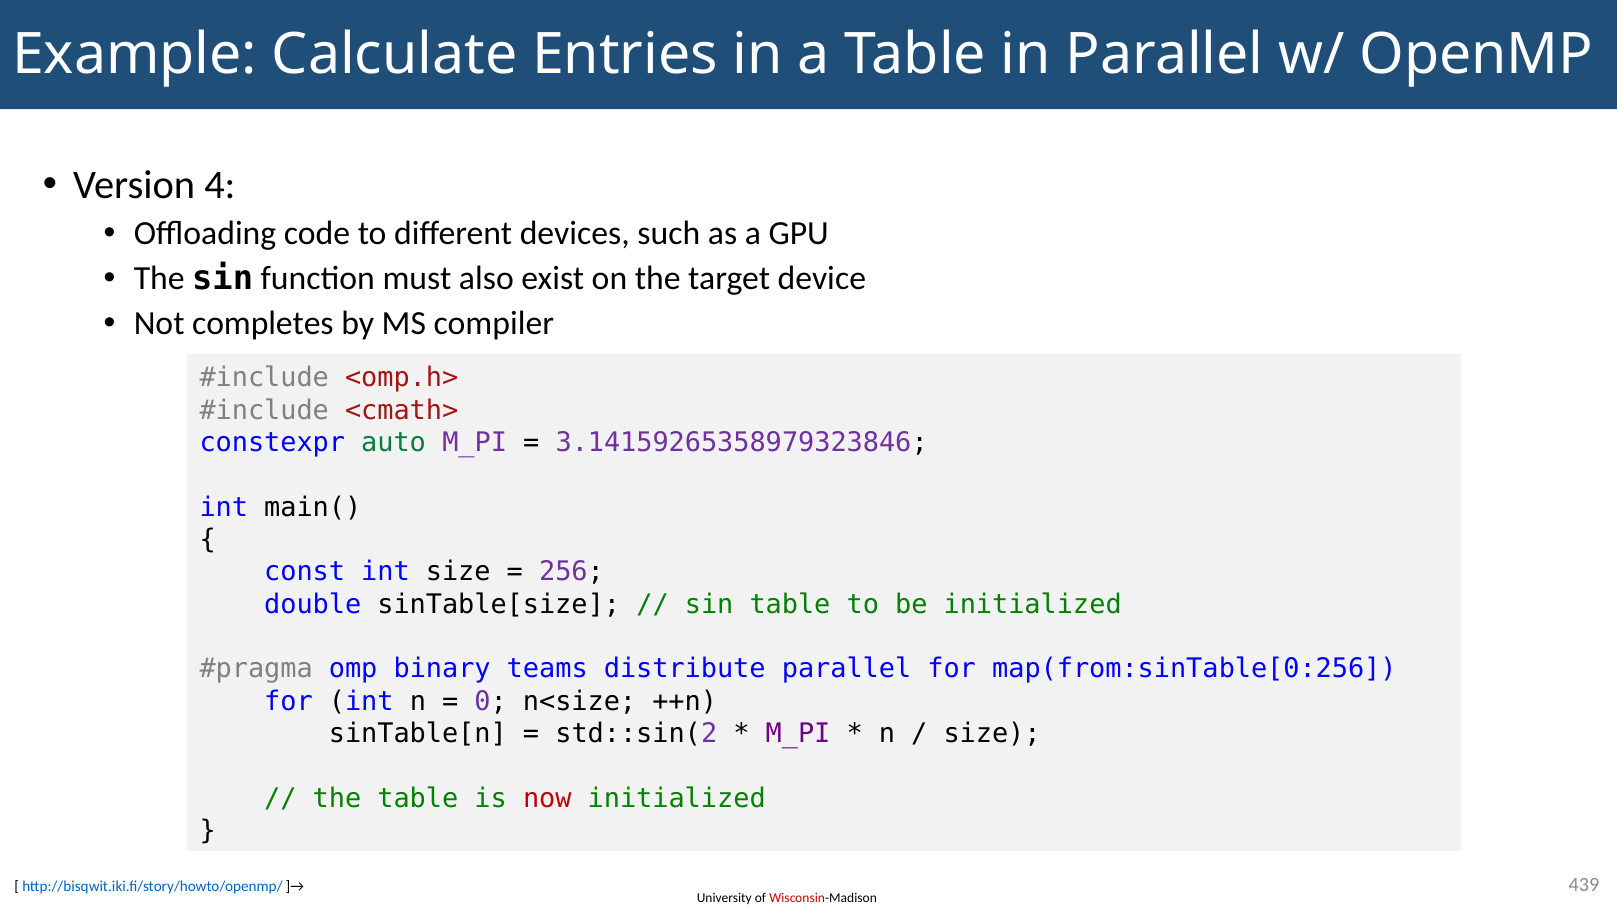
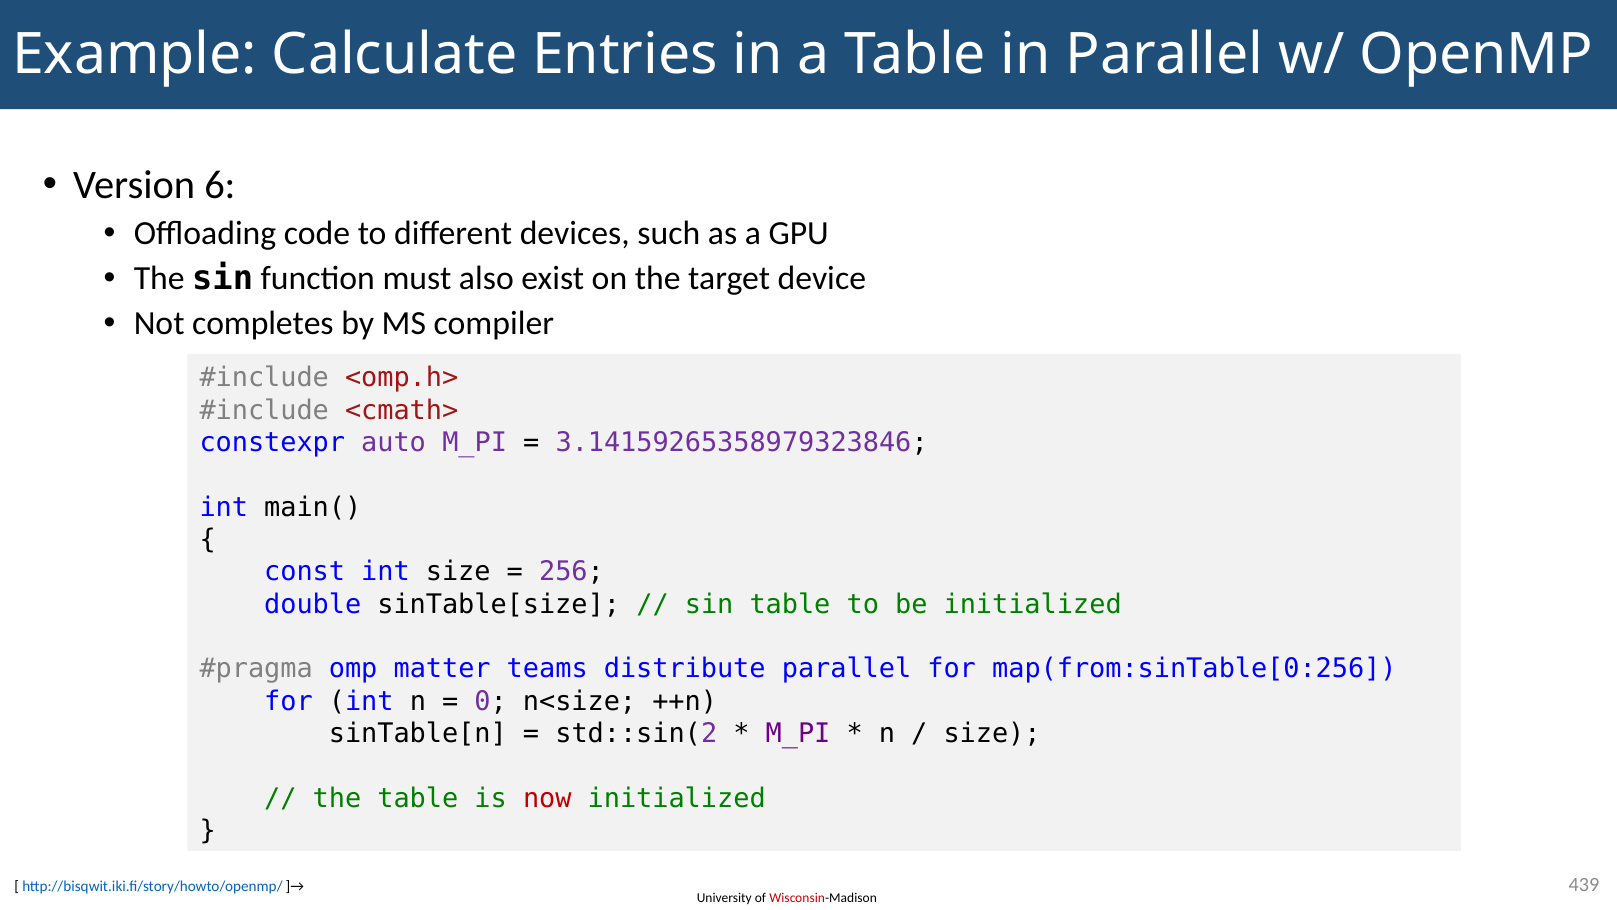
4: 4 -> 6 (220, 185)
auto colour: green -> purple (394, 442)
binary: binary -> matter (442, 669)
